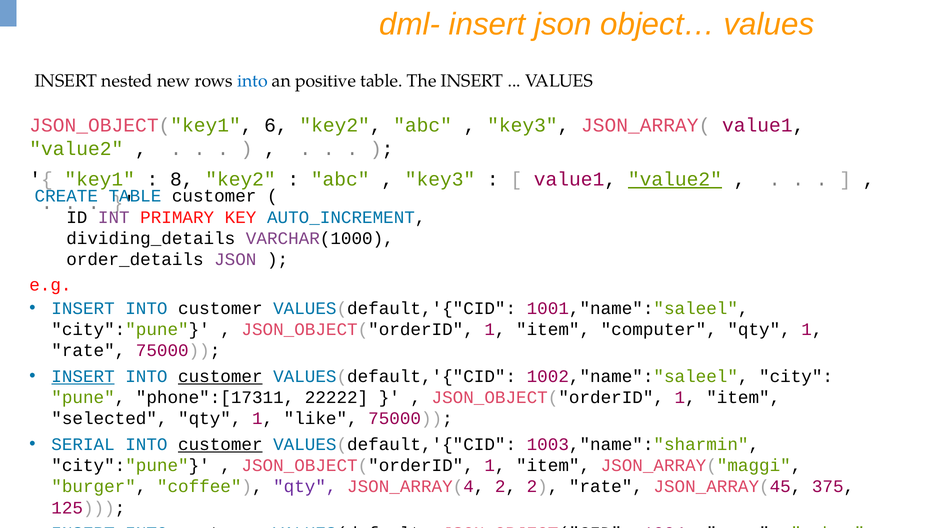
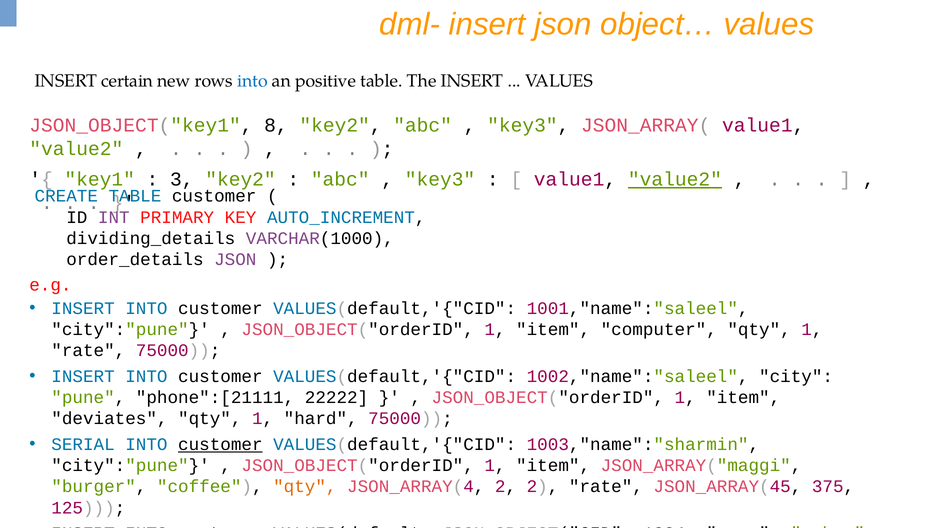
nested: nested -> certain (127, 81)
6: 6 -> 8 (276, 125)
8: 8 -> 3 (182, 179)
INSERT underline: present -> none (83, 376)
customer underline: present -> none (220, 376)
phone":[17311: phone":[17311 -> phone":[21111 (215, 398)
selected: selected -> deviates (109, 419)
like: like -> hard (321, 419)
qty colour: purple -> orange (305, 487)
